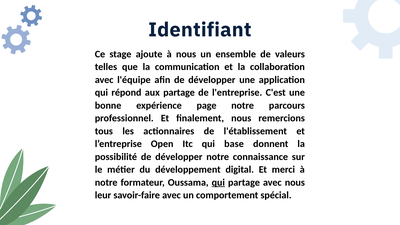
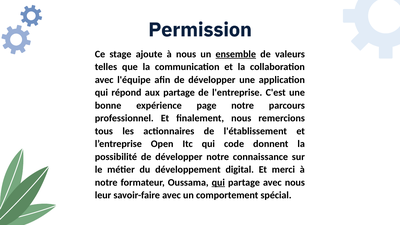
Identifiant: Identifiant -> Permission (200, 30)
ensemble underline: none -> present (236, 54)
base: base -> code (234, 144)
